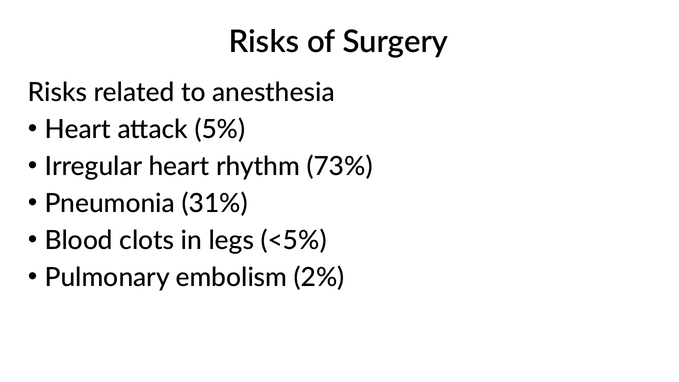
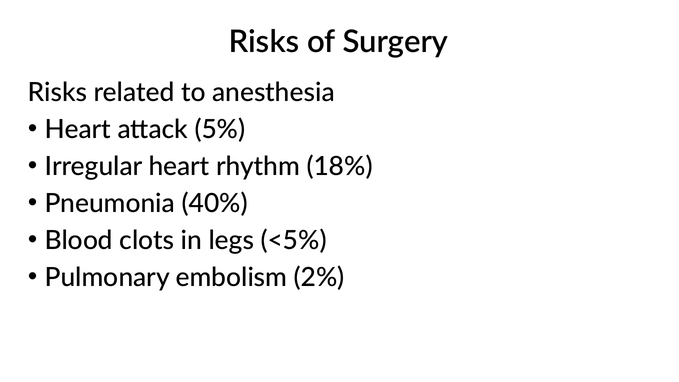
73%: 73% -> 18% (340, 166)
31%: 31% -> 40% (215, 203)
